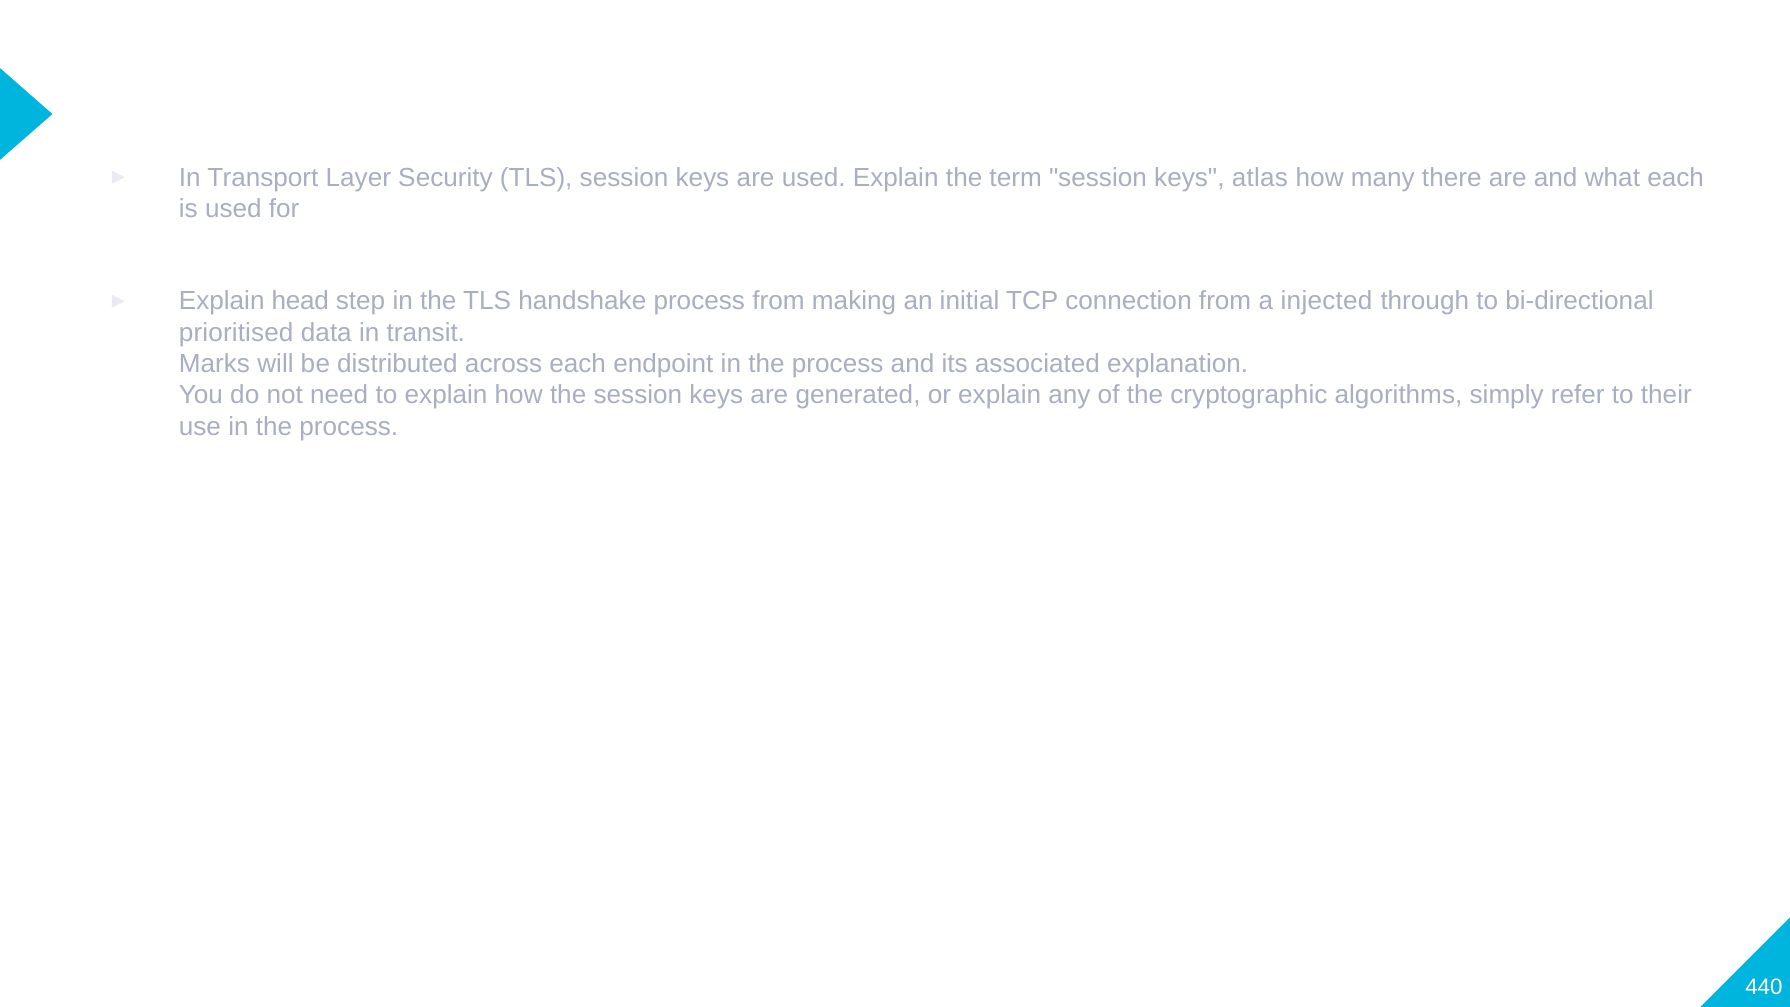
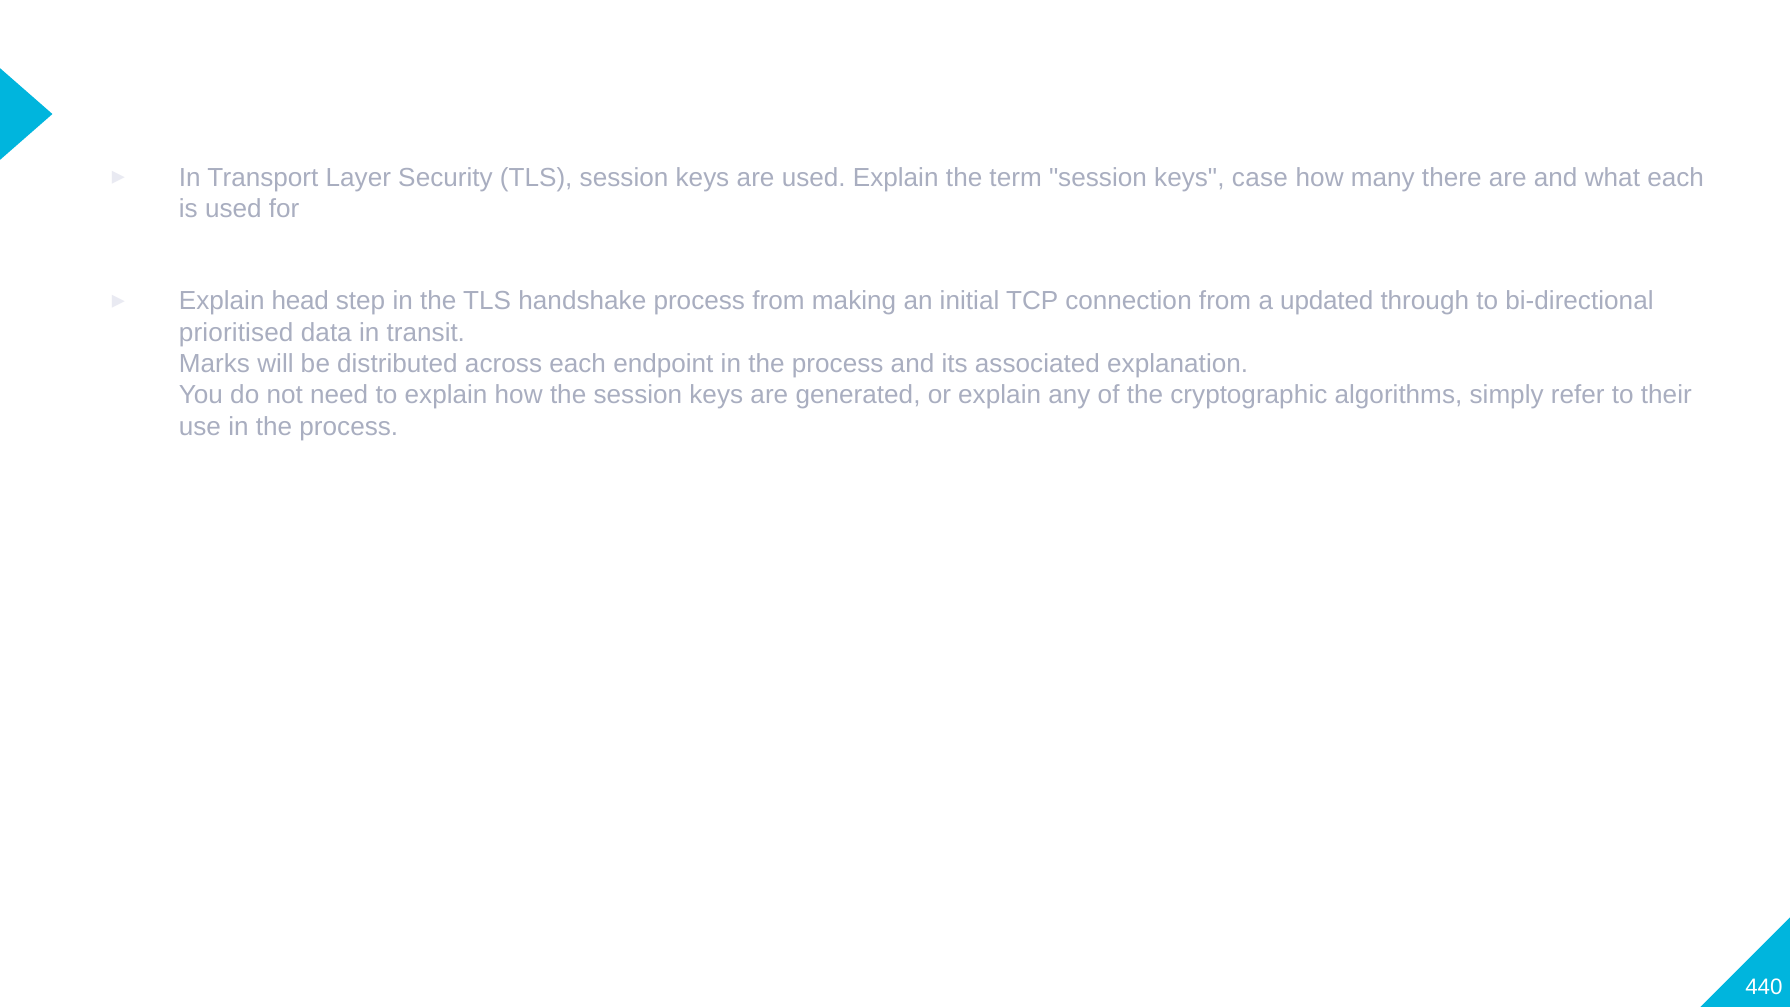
atlas: atlas -> case (1260, 177)
injected: injected -> updated (1327, 301)
